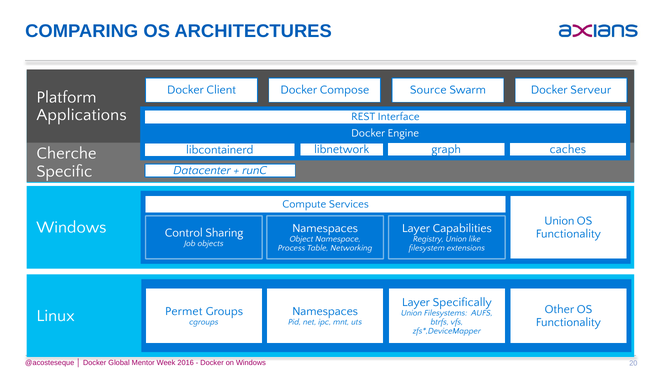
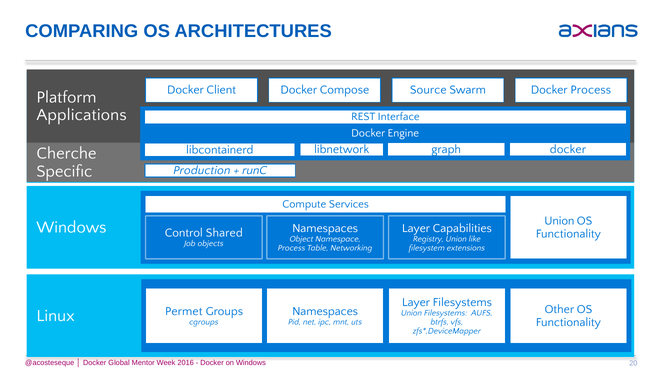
Docker Serveur: Serveur -> Process (591, 90)
libnetwork caches: caches -> docker (568, 149)
Datacenter: Datacenter -> Production (202, 170)
Sharing: Sharing -> Shared (224, 233)
Layer Specifically: Specifically -> Filesystems (462, 302)
